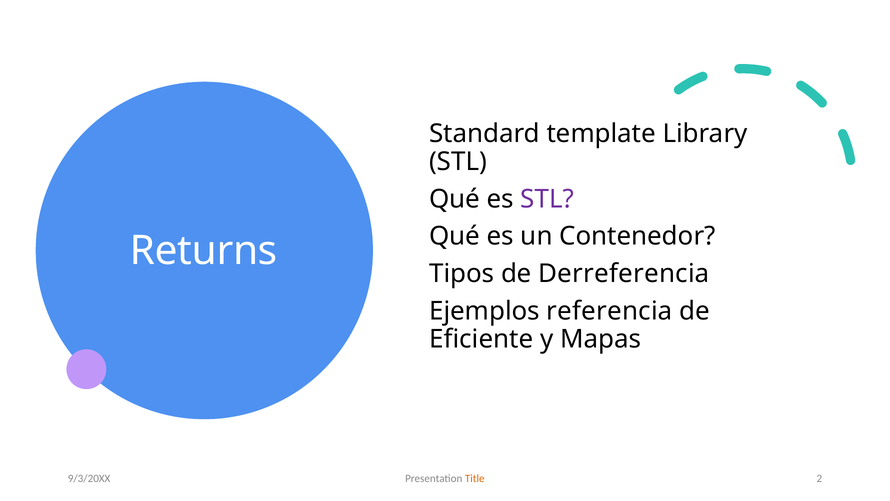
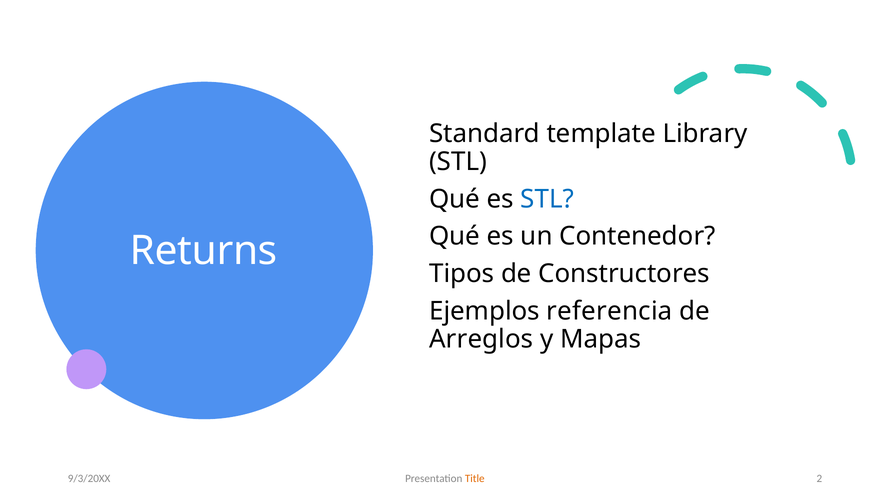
STL colour: purple -> blue (547, 199)
Derreferencia: Derreferencia -> Constructores (624, 273)
Eficiente: Eficiente -> Arreglos (481, 339)
